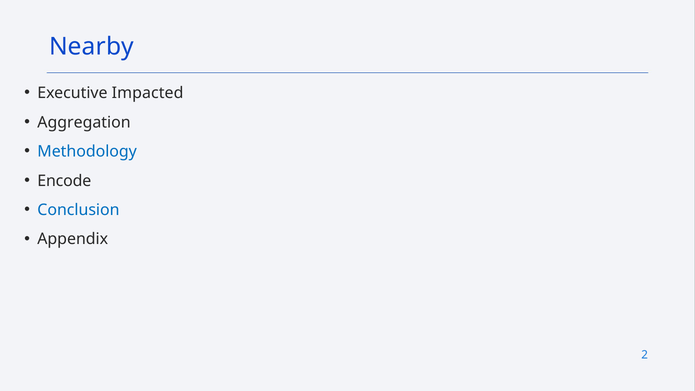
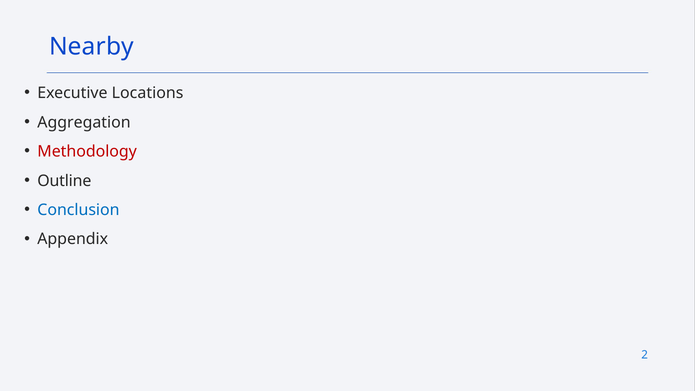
Impacted: Impacted -> Locations (148, 93)
Methodology colour: blue -> red (87, 152)
Encode: Encode -> Outline (64, 181)
